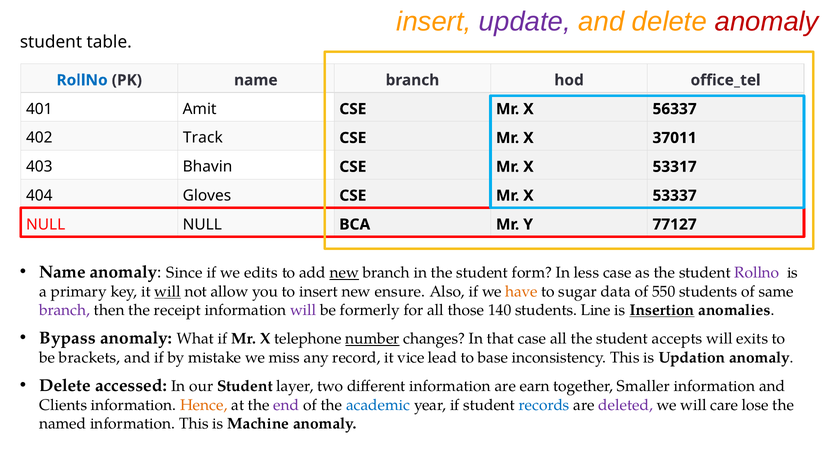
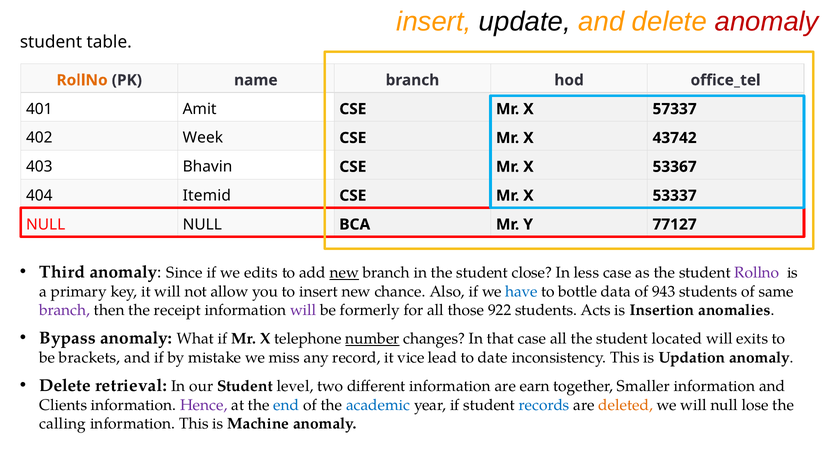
update colour: purple -> black (525, 21)
RollNo colour: blue -> orange (82, 80)
56337: 56337 -> 57337 (675, 109)
Track: Track -> Week (203, 138)
37011: 37011 -> 43742 (675, 138)
53317: 53317 -> 53367 (675, 167)
Gloves: Gloves -> Itemid (207, 196)
Name: Name -> Third (62, 272)
form: form -> close (532, 273)
will underline: present -> none (168, 292)
ensure: ensure -> chance (400, 292)
have colour: orange -> blue (522, 292)
sugar: sugar -> bottle (578, 292)
550: 550 -> 943 (664, 292)
140: 140 -> 922 (500, 310)
Line: Line -> Acts (596, 310)
Insertion underline: present -> none (662, 310)
accepts: accepts -> located (677, 339)
base: base -> date (493, 358)
accessed: accessed -> retrieval (131, 386)
layer: layer -> level (295, 386)
Hence colour: orange -> purple (204, 405)
end colour: purple -> blue (286, 405)
deleted colour: purple -> orange (626, 405)
will care: care -> null (724, 405)
named: named -> calling (63, 424)
